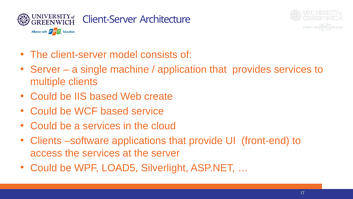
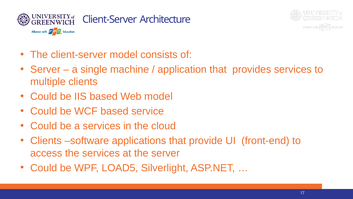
Web create: create -> model (158, 96)
